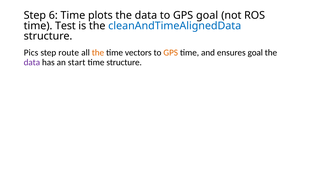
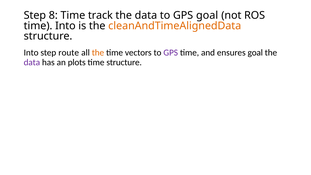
6: 6 -> 8 (53, 15)
plots: plots -> track (100, 15)
time Test: Test -> Into (65, 26)
cleanAndTimeAlignedData colour: blue -> orange (175, 26)
Pics: Pics -> Into (31, 53)
GPS colour: orange -> purple (171, 53)
start: start -> plots (77, 62)
